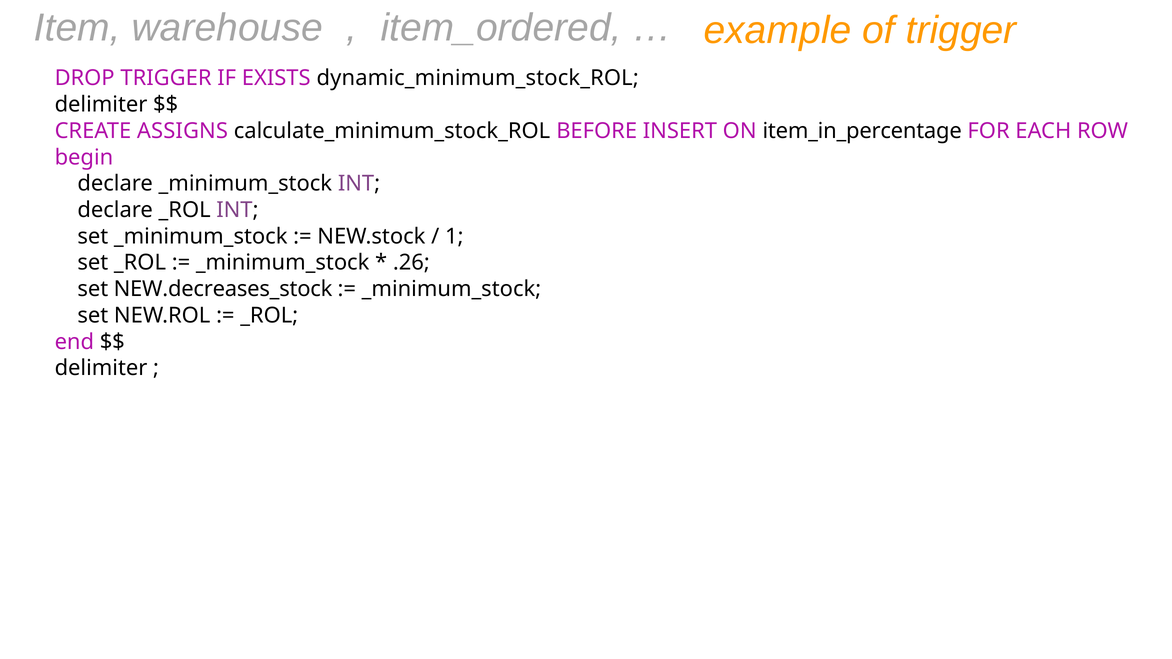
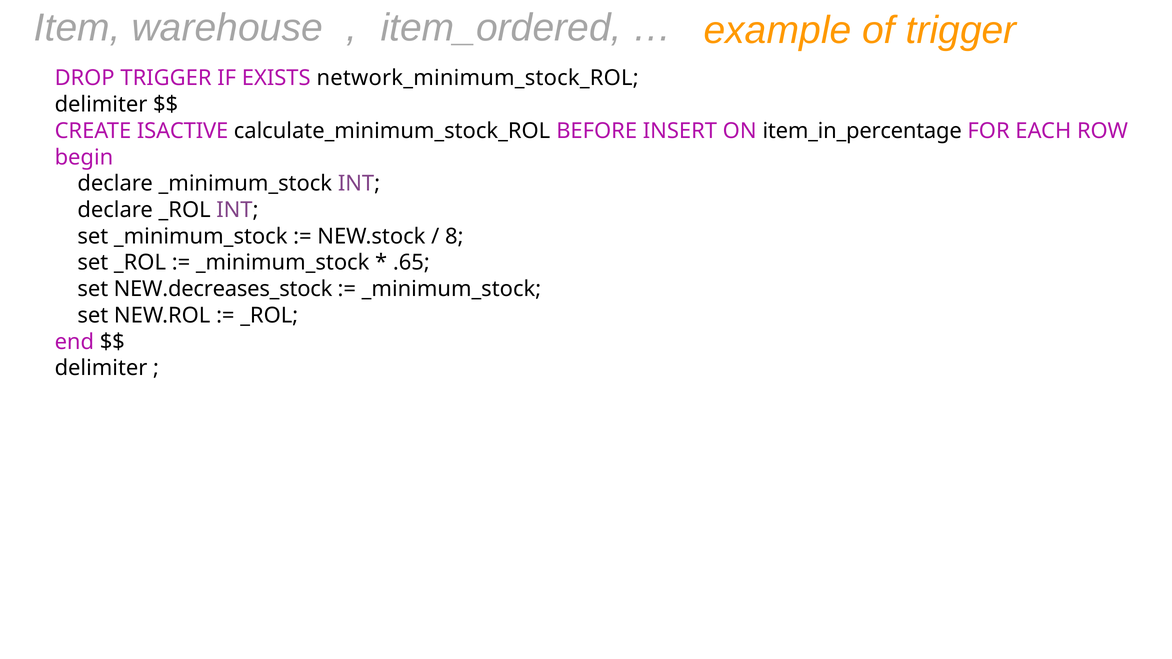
dynamic_minimum_stock_ROL: dynamic_minimum_stock_ROL -> network_minimum_stock_ROL (478, 78)
ASSIGNS: ASSIGNS -> ISACTIVE (183, 131)
1: 1 -> 8 (454, 236)
.26: .26 -> .65 (411, 263)
